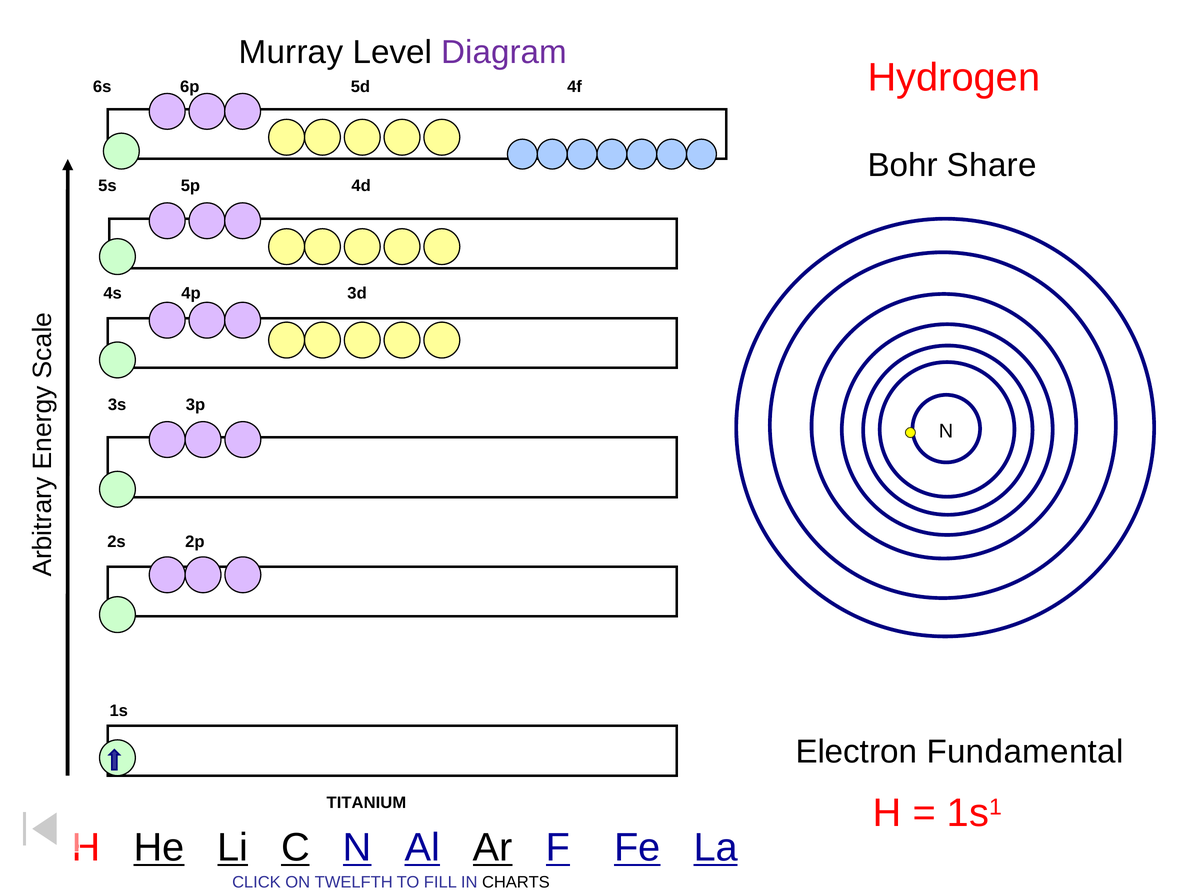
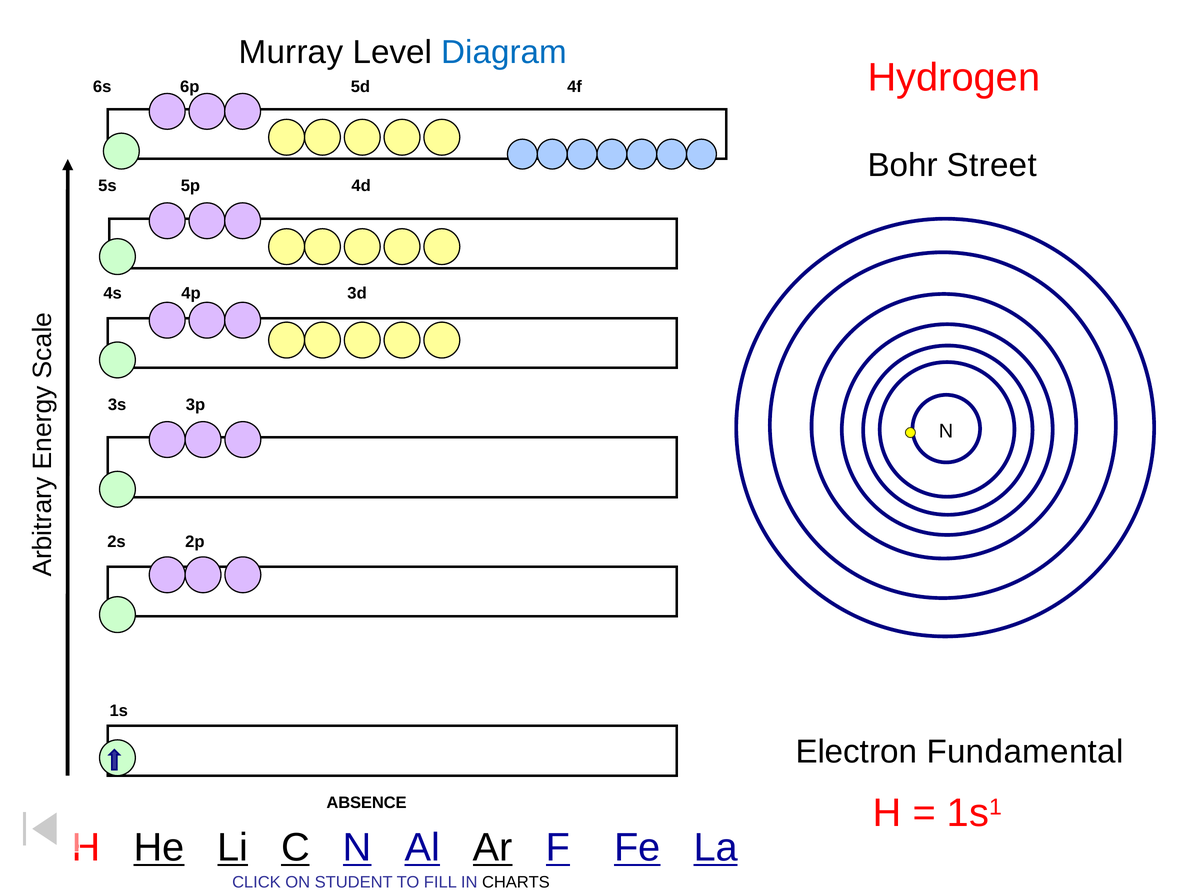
Diagram colour: purple -> blue (504, 52)
Share: Share -> Street (992, 165)
TITANIUM: TITANIUM -> ABSENCE (367, 803)
TWELFTH: TWELFTH -> STUDENT (354, 883)
